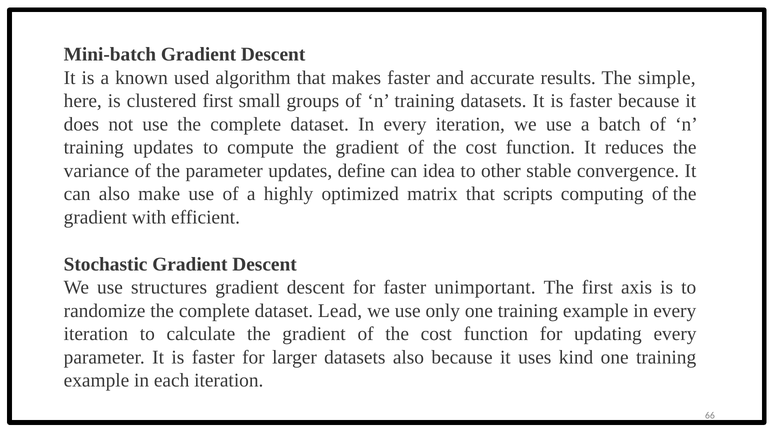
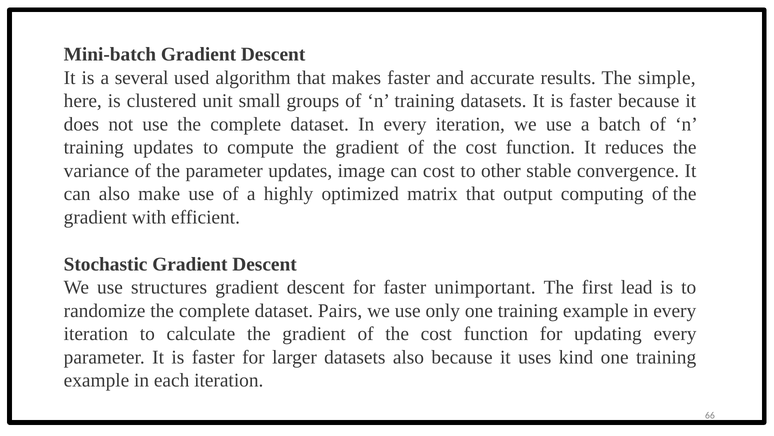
known: known -> several (142, 78)
clustered first: first -> unit (218, 101)
define: define -> image (361, 171)
can idea: idea -> cost (439, 171)
scripts: scripts -> output (528, 194)
axis: axis -> lead (637, 287)
Lead: Lead -> Pairs (340, 310)
